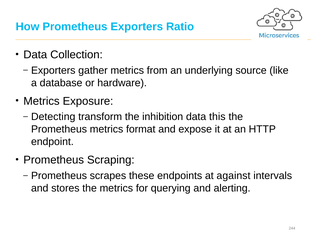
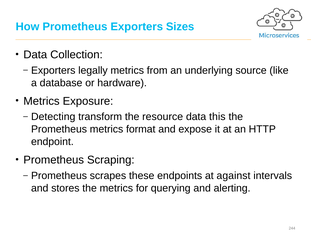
Ratio: Ratio -> Sizes (180, 27)
gather: gather -> legally (93, 70)
inhibition: inhibition -> resource (163, 116)
